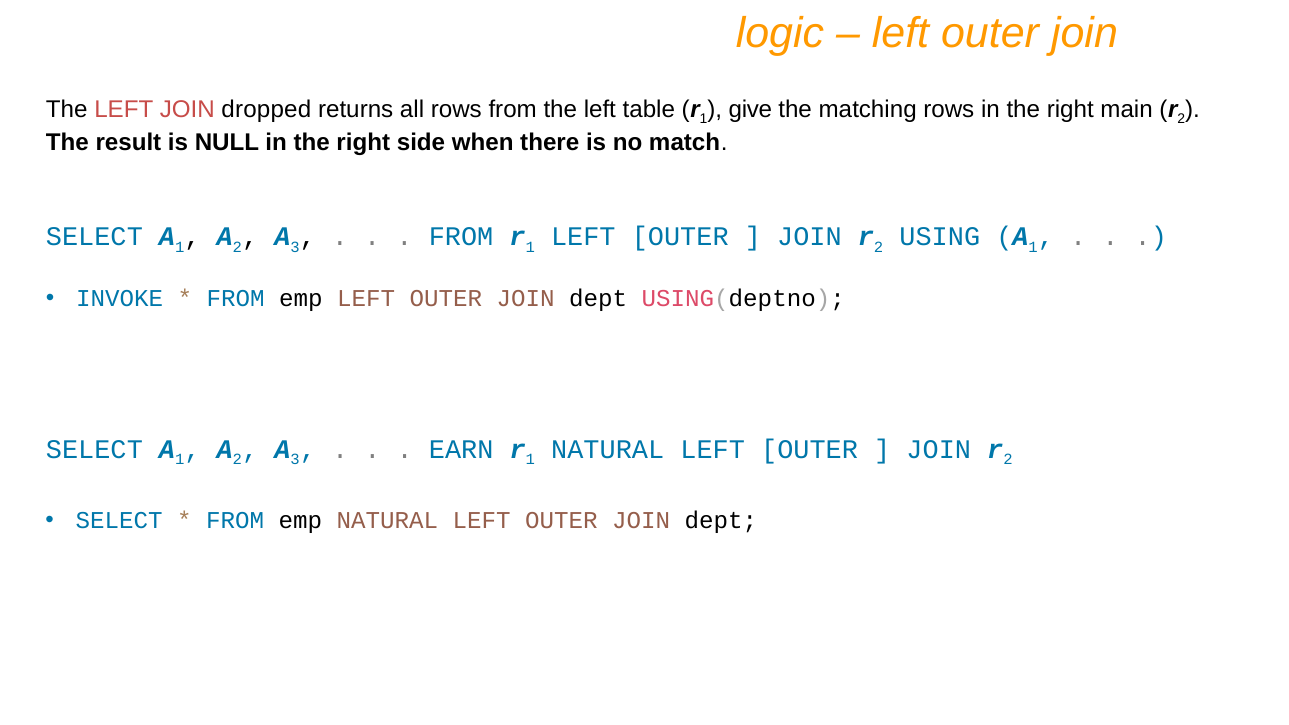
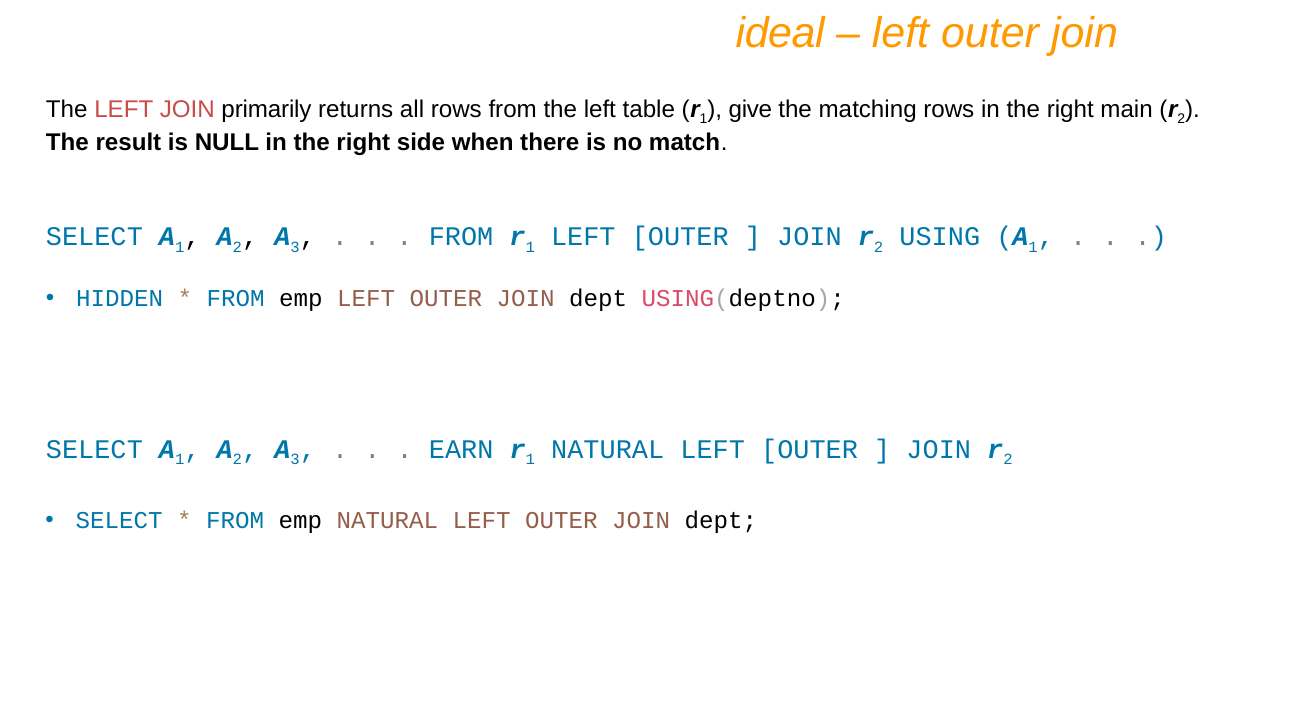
logic: logic -> ideal (780, 34)
dropped: dropped -> primarily (267, 110)
INVOKE: INVOKE -> HIDDEN (120, 299)
